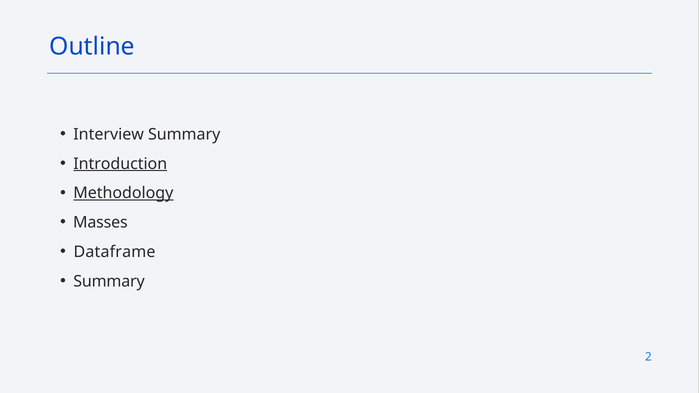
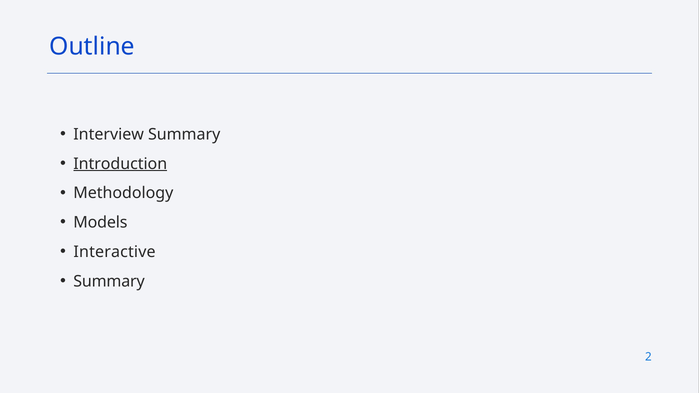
Methodology underline: present -> none (123, 193)
Masses: Masses -> Models (100, 223)
Dataframe: Dataframe -> Interactive (115, 252)
